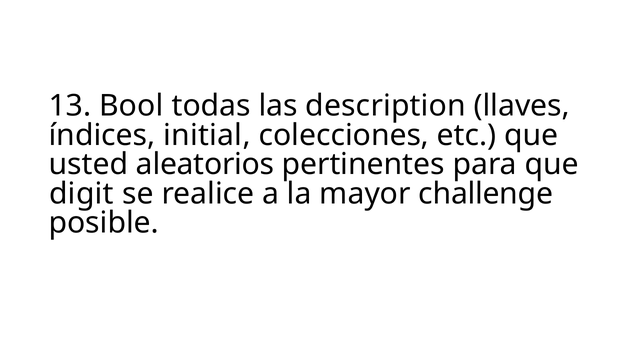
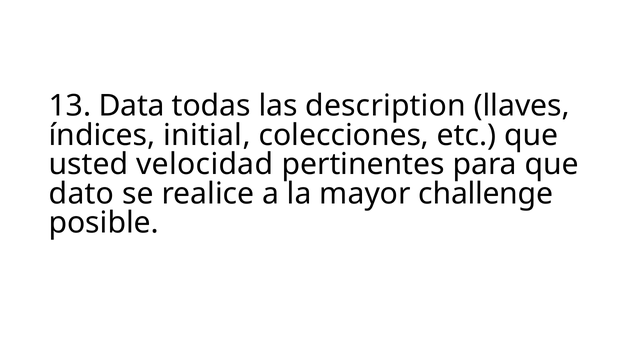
Bool: Bool -> Data (132, 106)
aleatorios: aleatorios -> velocidad (205, 165)
digit: digit -> dato (81, 194)
